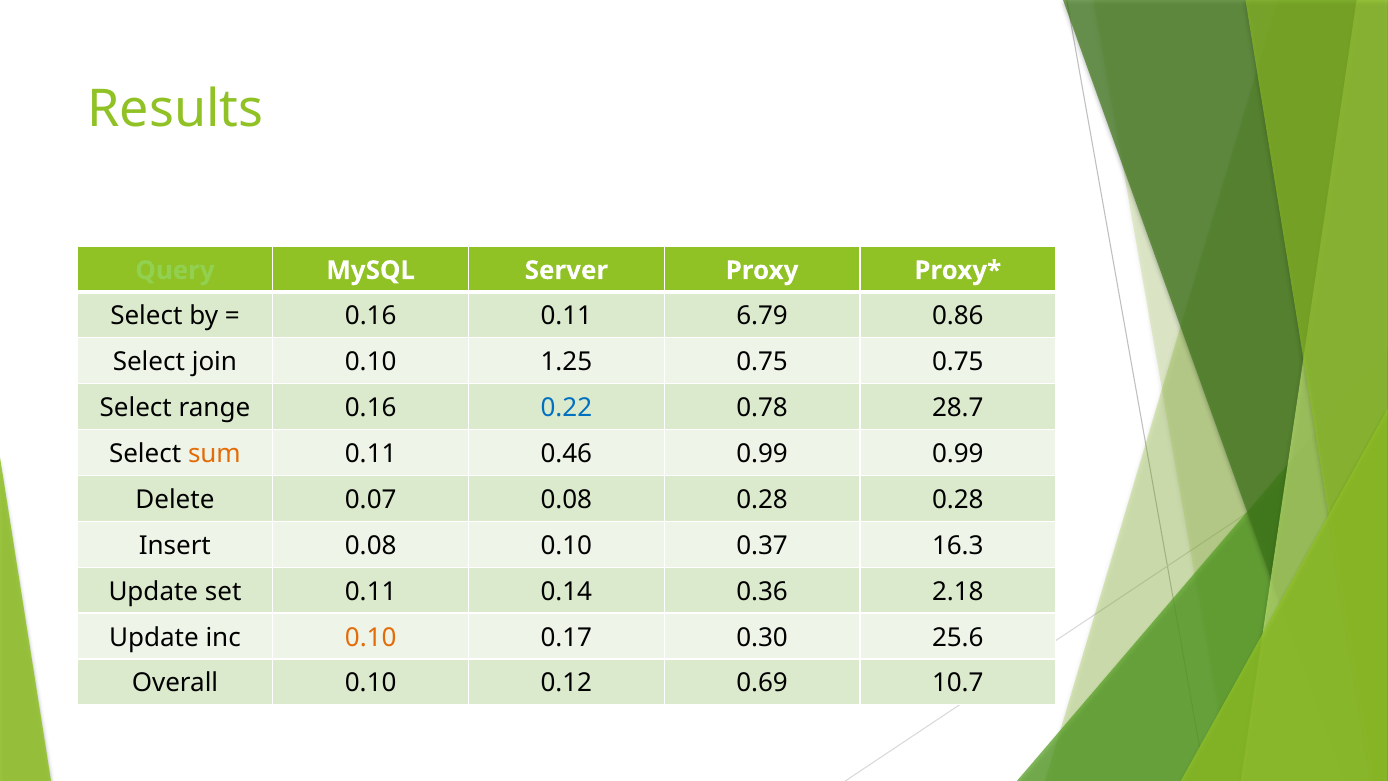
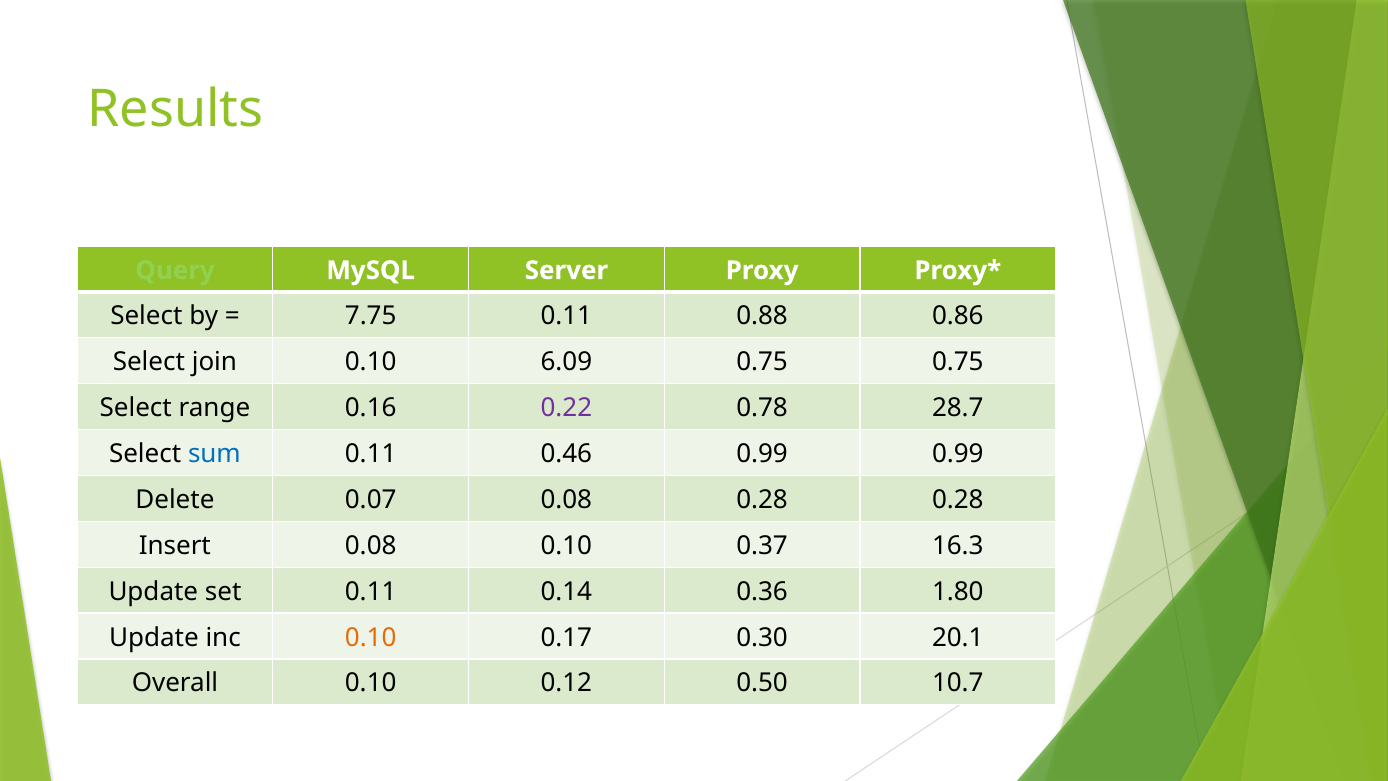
0.16: 0.16 -> 7.75 (371, 316)
6.79: 6.79 -> 0.88 (762, 316)
1.25: 1.25 -> 6.09 (566, 362)
0.22 colour: blue -> purple (566, 408)
sum colour: orange -> blue (214, 454)
2.18: 2.18 -> 1.80 (958, 591)
25.6: 25.6 -> 20.1 (958, 637)
0.69: 0.69 -> 0.50 (762, 683)
